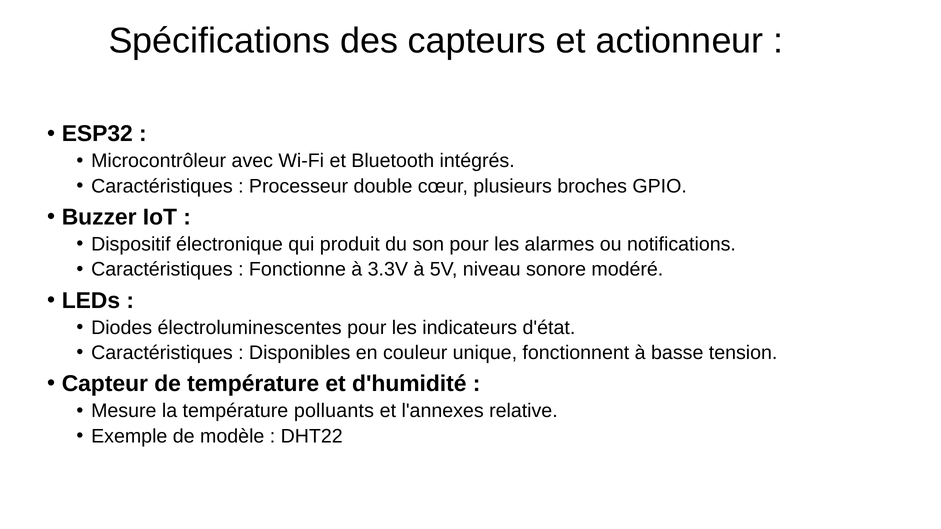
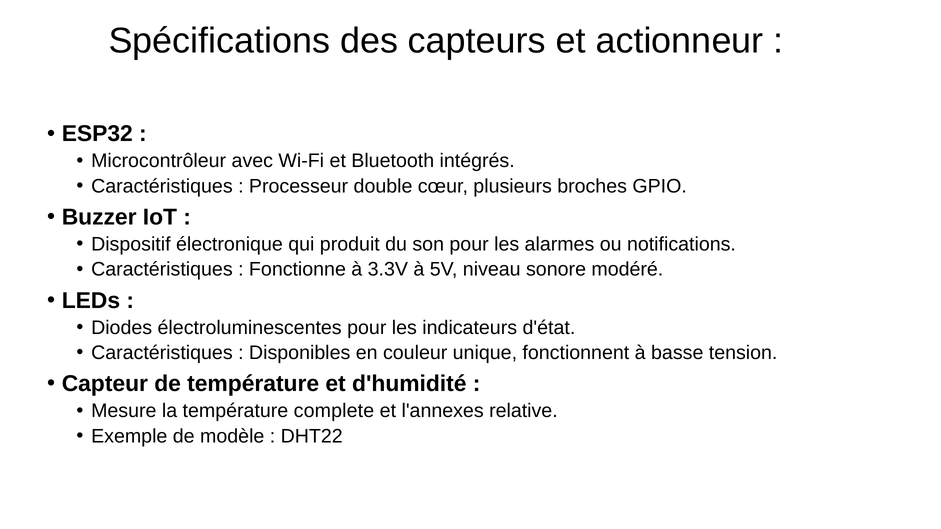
polluants: polluants -> complete (334, 411)
